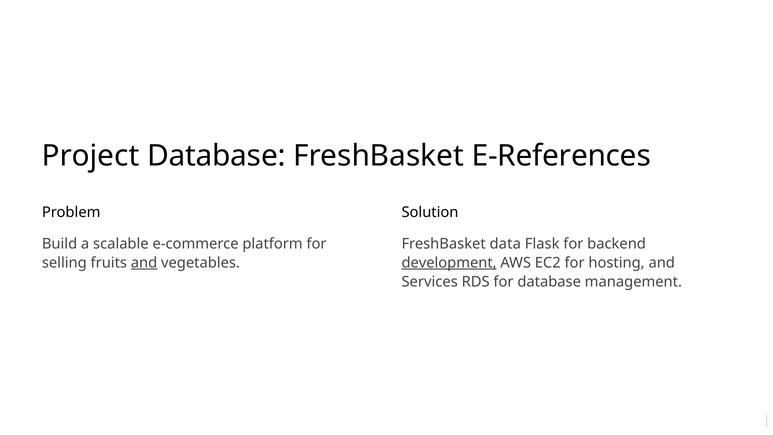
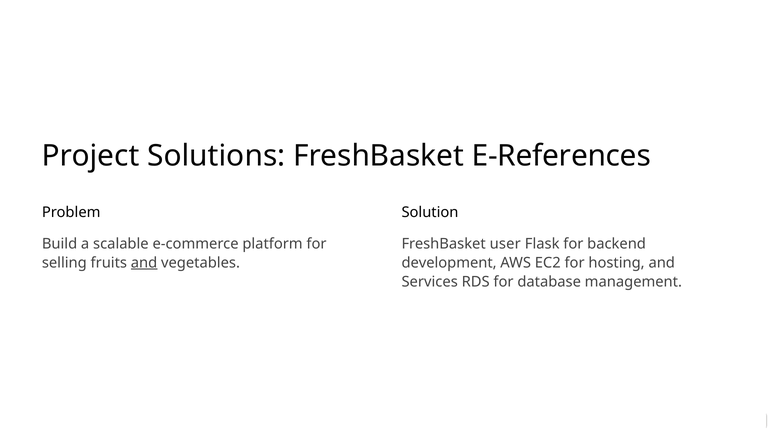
Project Database: Database -> Solutions (216, 156)
data: data -> user (505, 244)
development underline: present -> none (449, 263)
